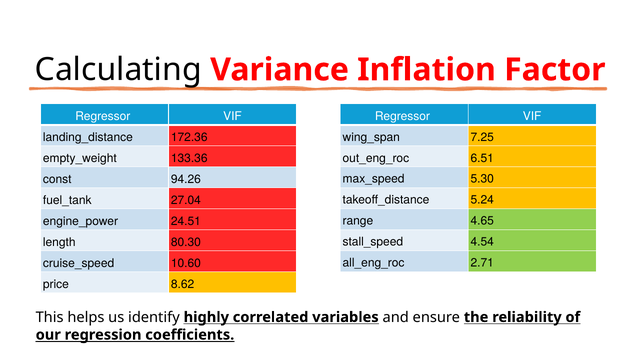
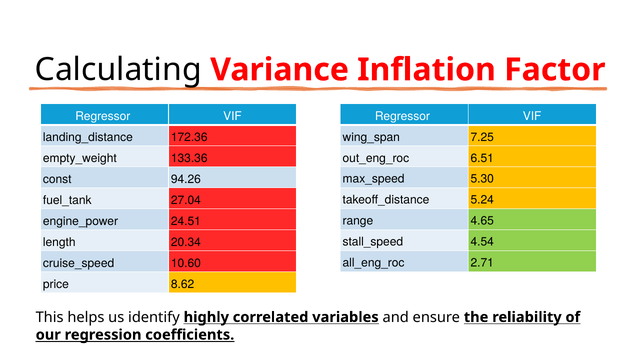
80.30: 80.30 -> 20.34 (186, 242)
